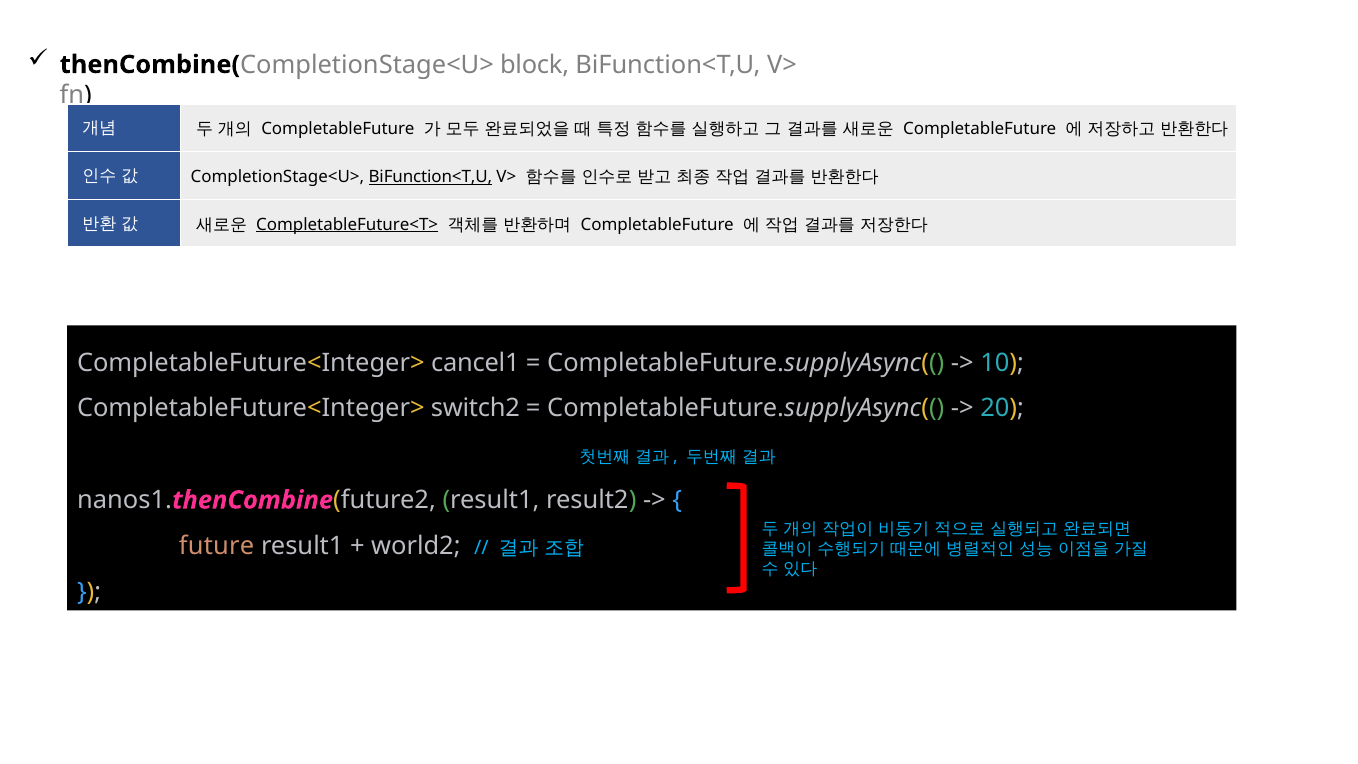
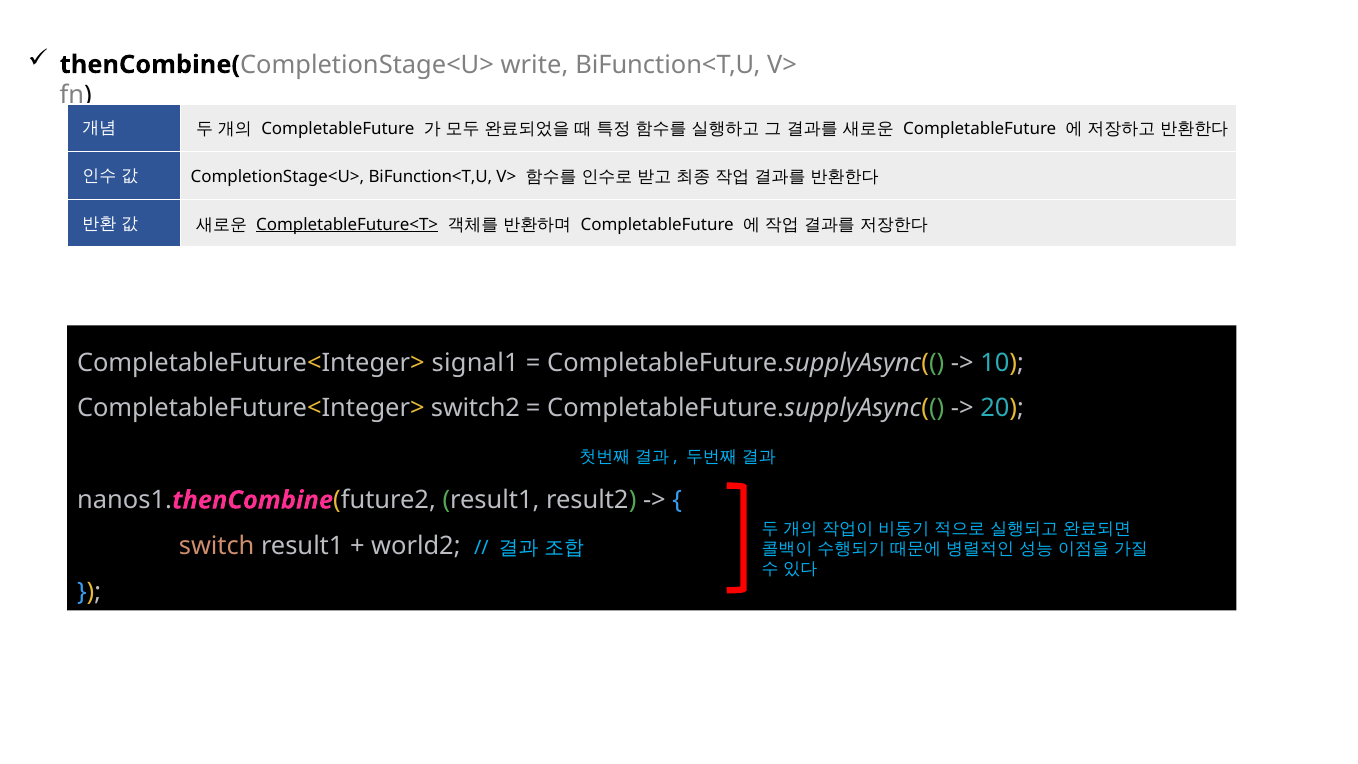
block: block -> write (534, 65)
BiFunction<T,U underline: present -> none (430, 177)
cancel1: cancel1 -> signal1 (475, 363)
future: future -> switch (217, 546)
